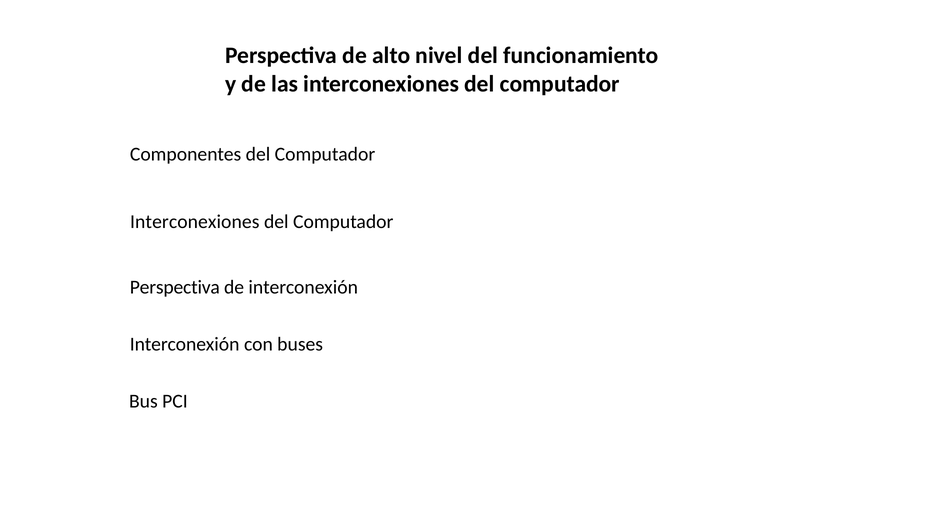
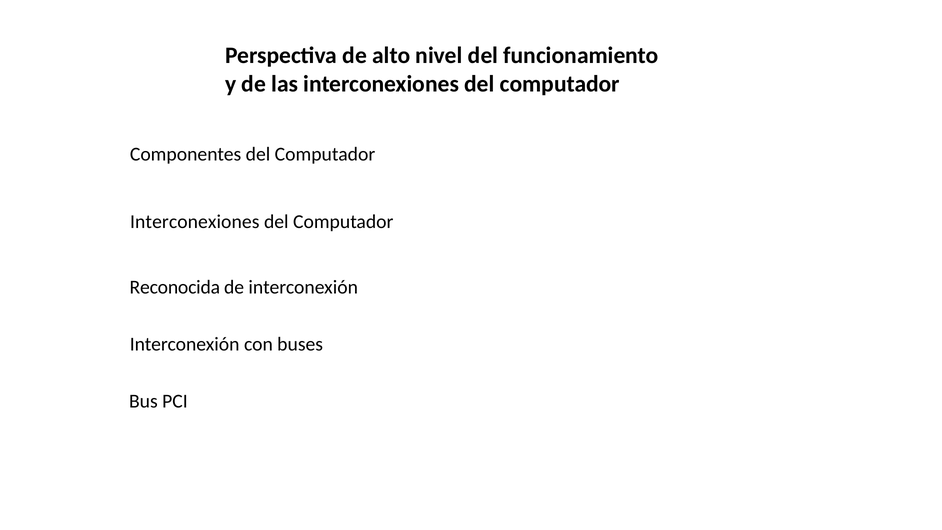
Perspectiva: Perspectiva -> Reconocida (175, 287)
